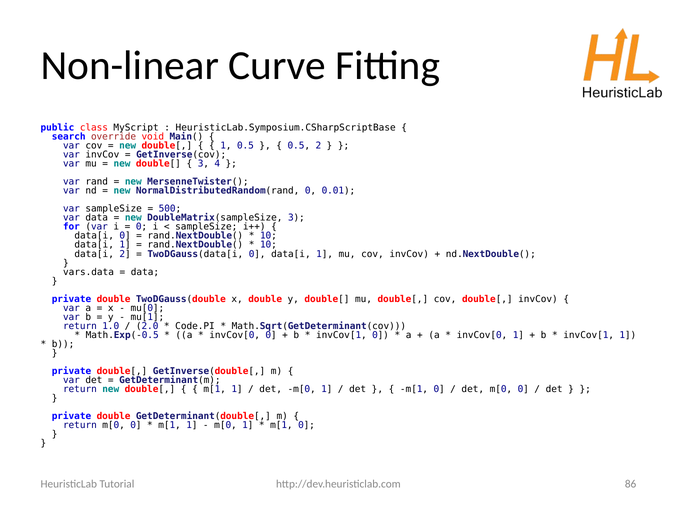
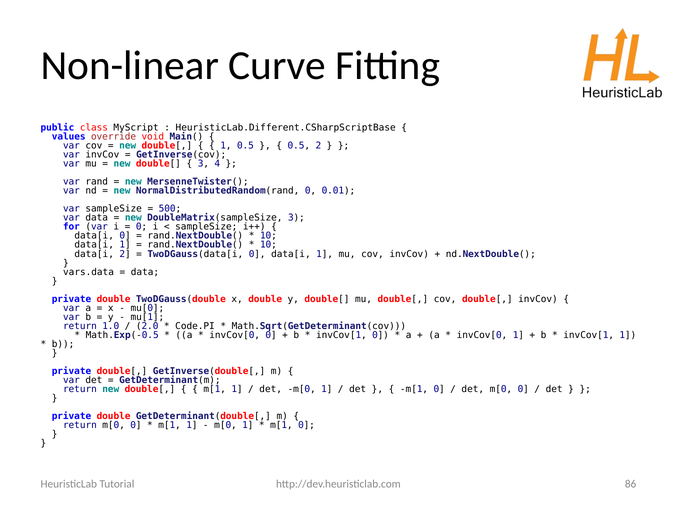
HeuristicLab.Symposium.CSharpScriptBase: HeuristicLab.Symposium.CSharpScriptBase -> HeuristicLab.Different.CSharpScriptBase (286, 128)
search: search -> values (69, 137)
